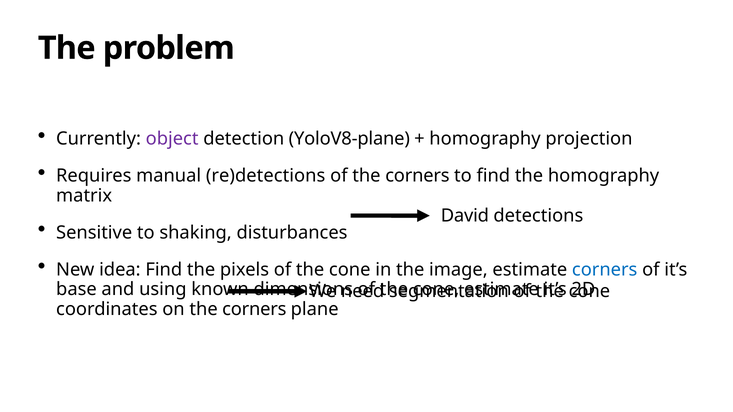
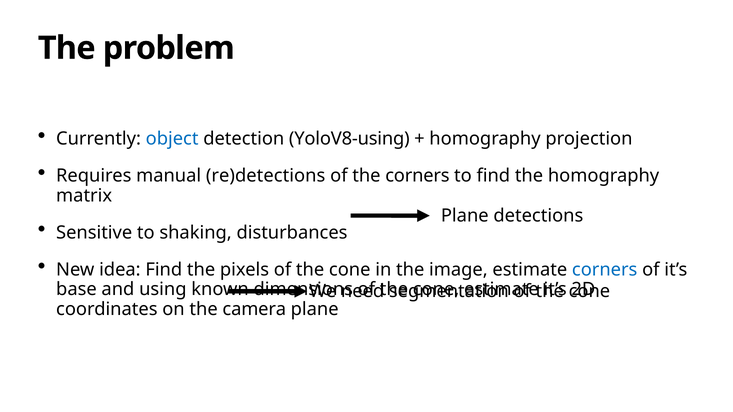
object colour: purple -> blue (172, 139)
YoloV8-plane: YoloV8-plane -> YoloV8-using (349, 139)
David: David -> Plane (465, 216)
on the corners: corners -> camera (254, 309)
